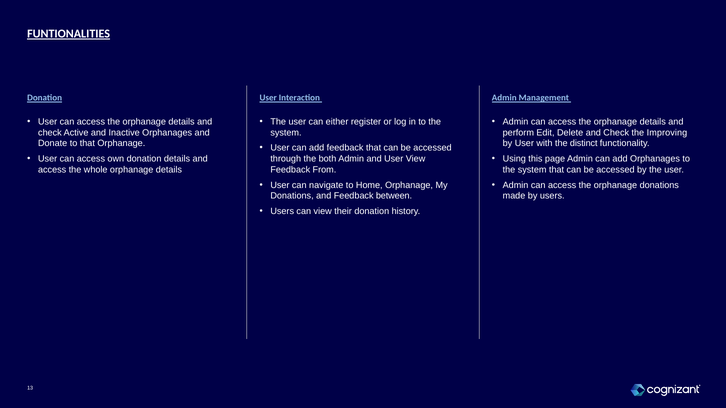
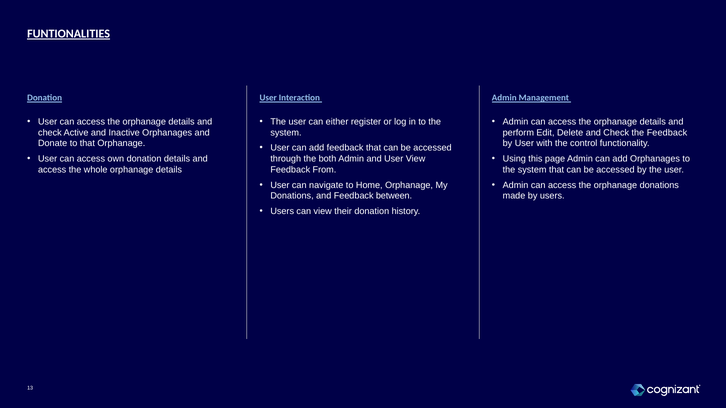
the Improving: Improving -> Feedback (667, 133)
distinct: distinct -> control (584, 144)
